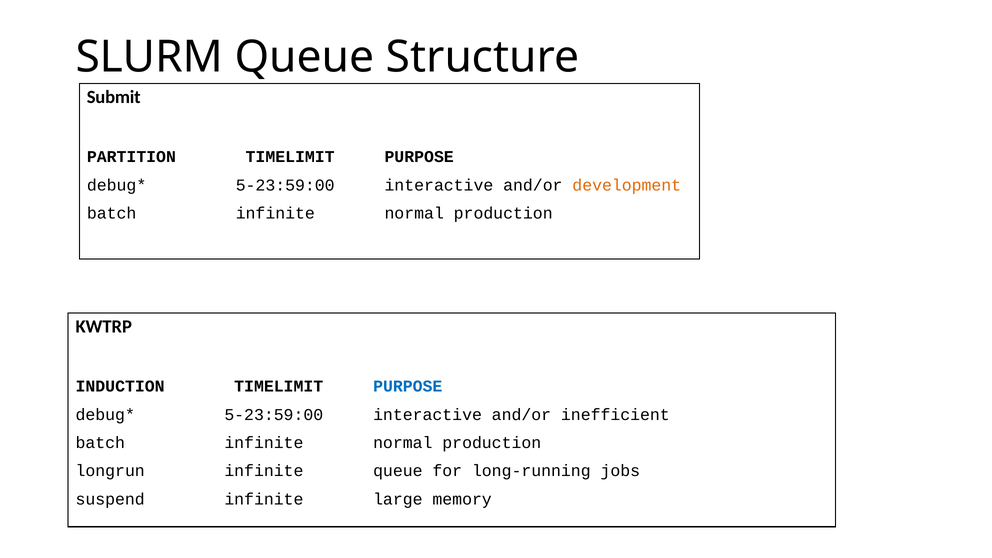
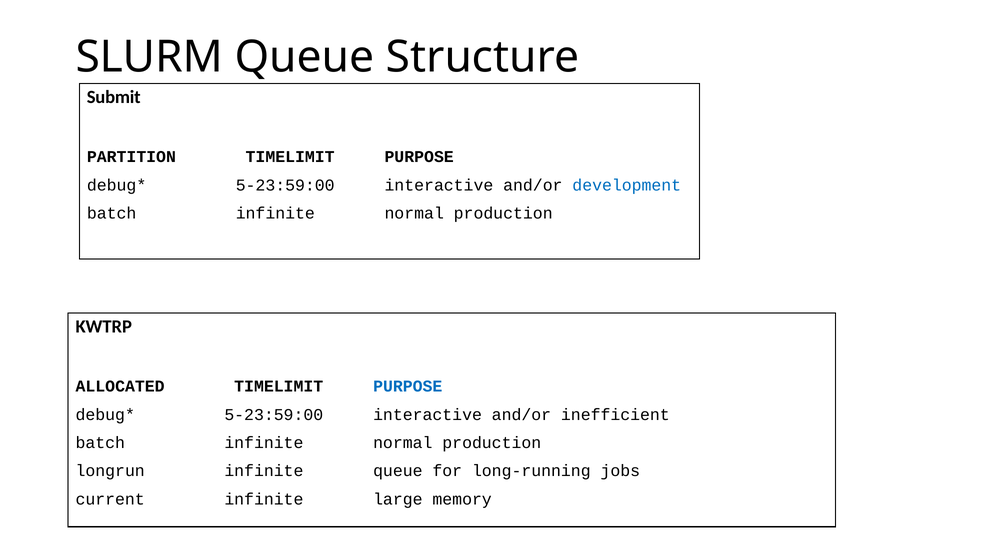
development colour: orange -> blue (627, 185)
INDUCTION: INDUCTION -> ALLOCATED (120, 386)
suspend: suspend -> current (110, 499)
